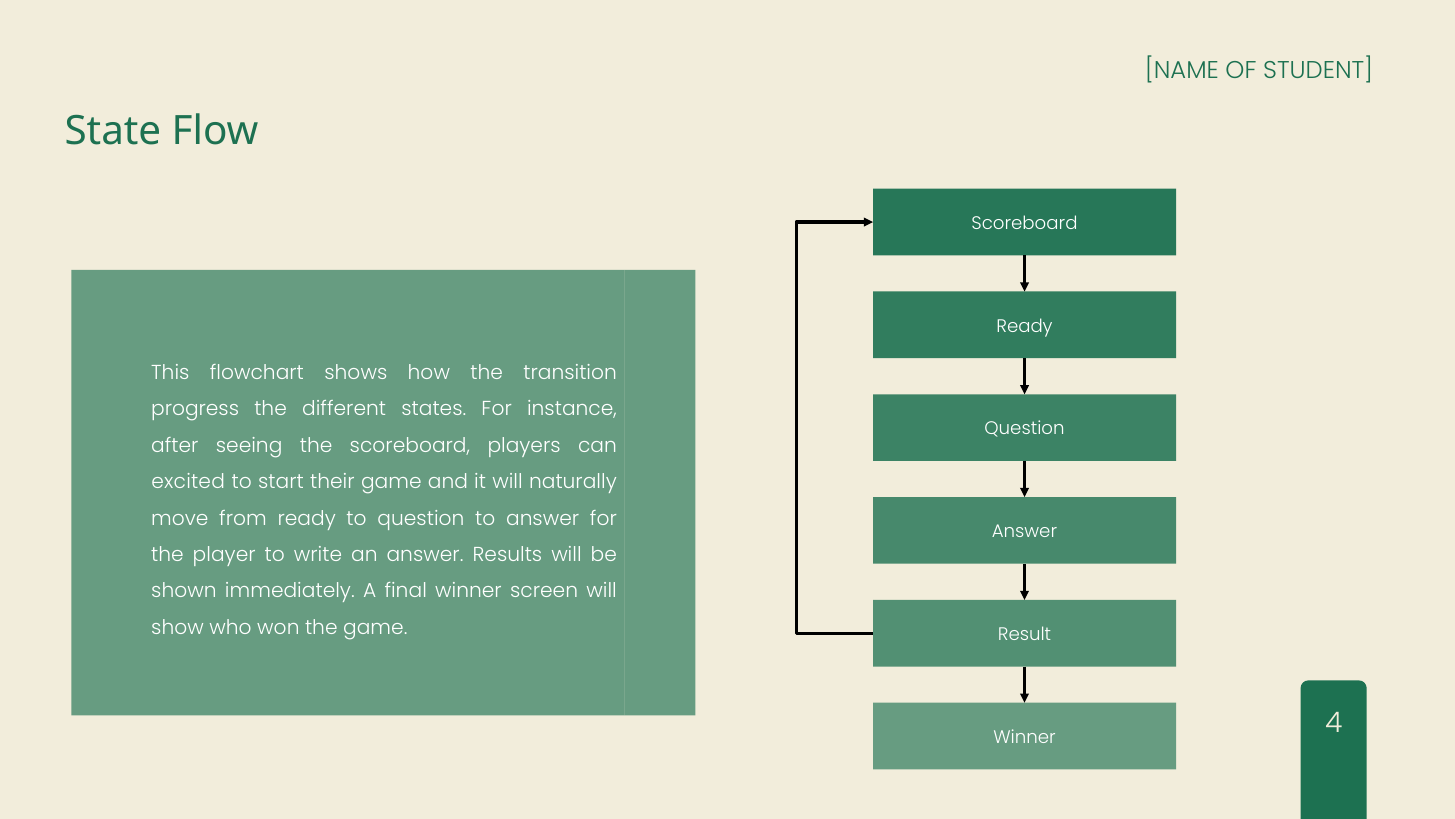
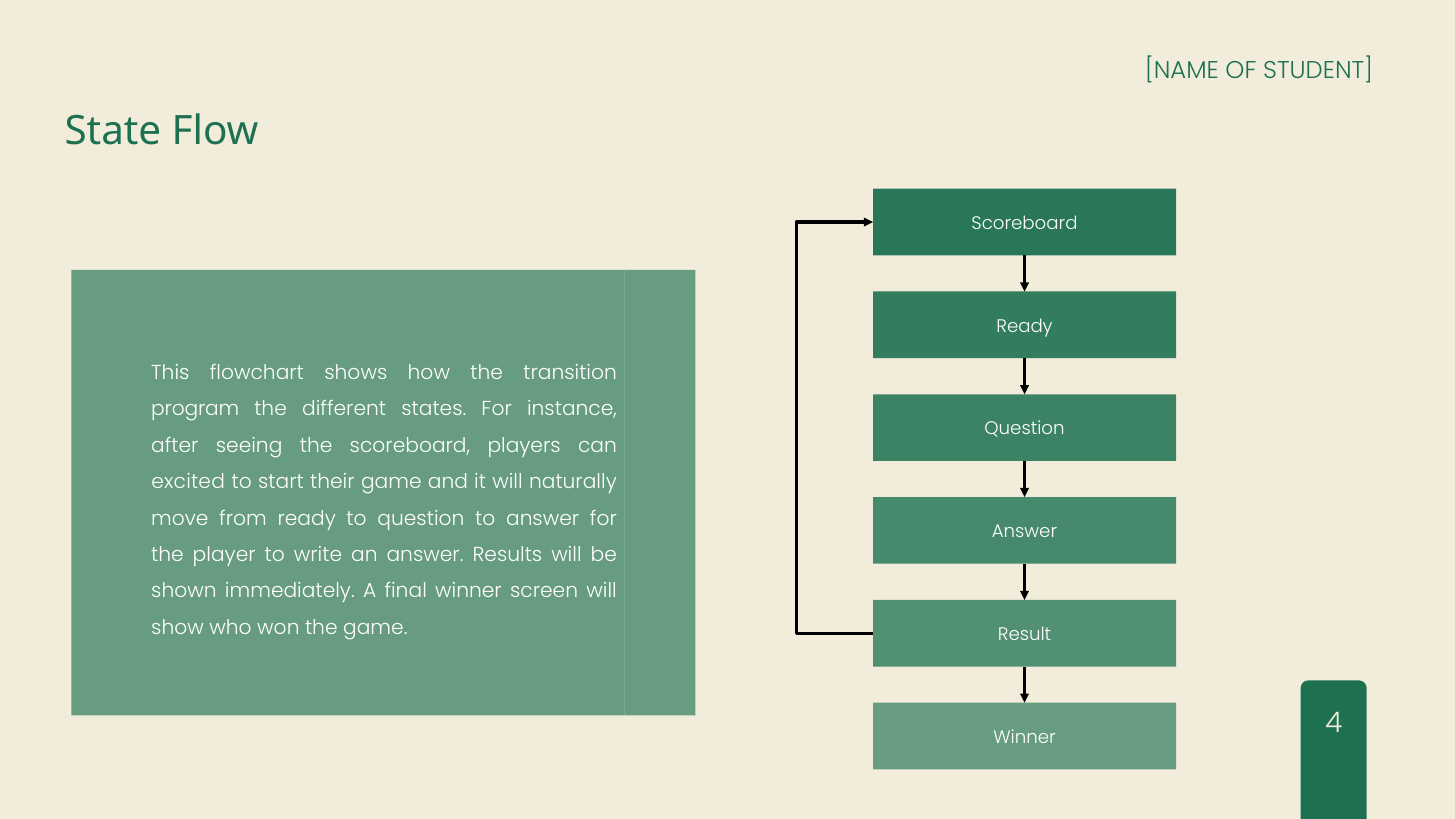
progress: progress -> program (195, 409)
